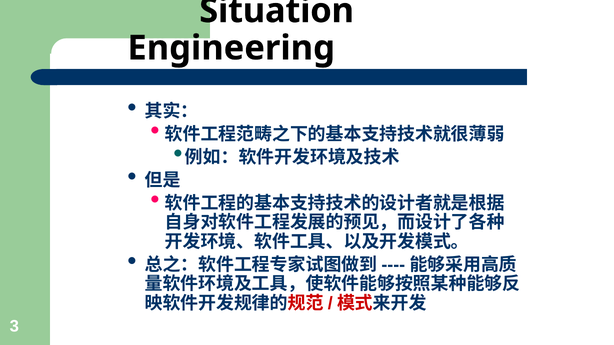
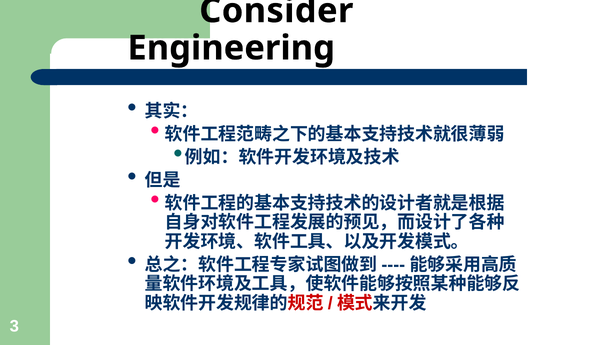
Situation: Situation -> Consider (276, 11)
